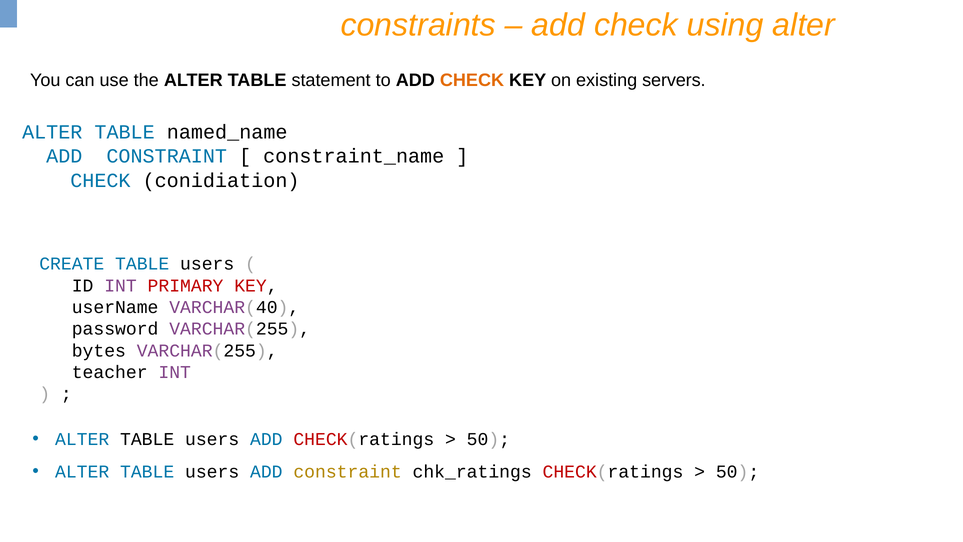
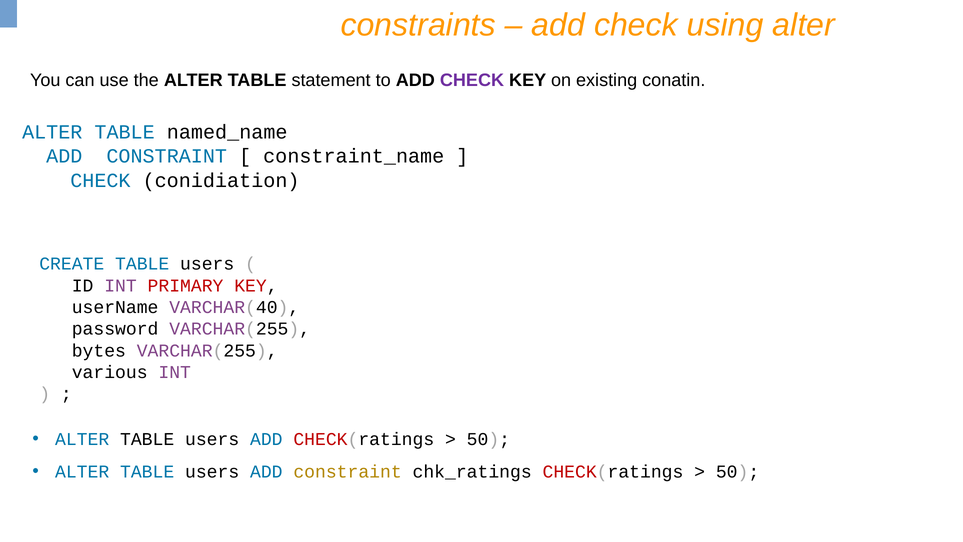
CHECK colour: orange -> purple (472, 80)
servers: servers -> conatin (674, 80)
teacher: teacher -> various (110, 372)
